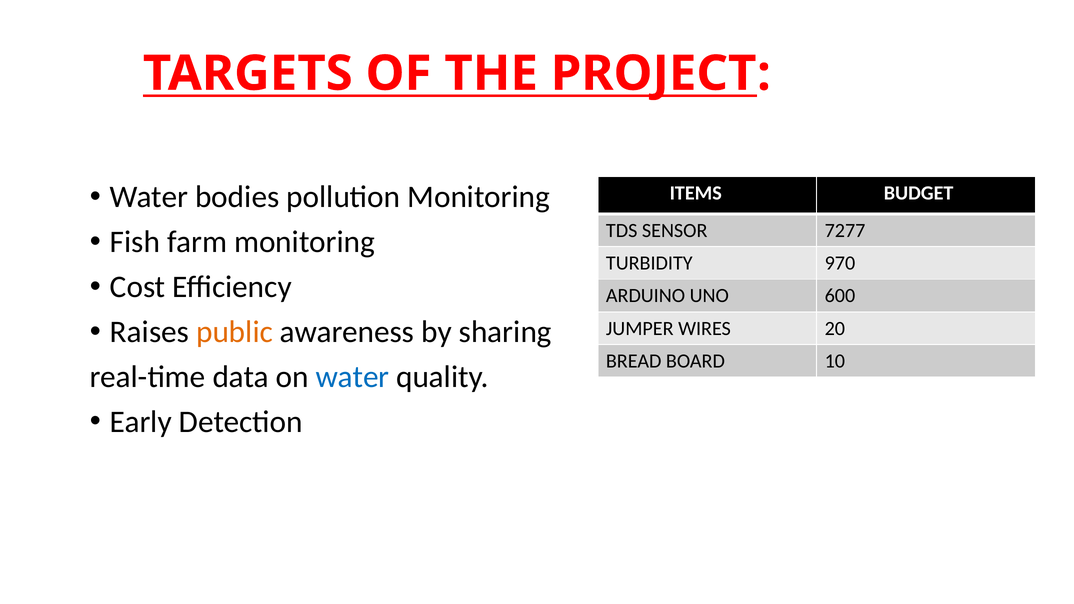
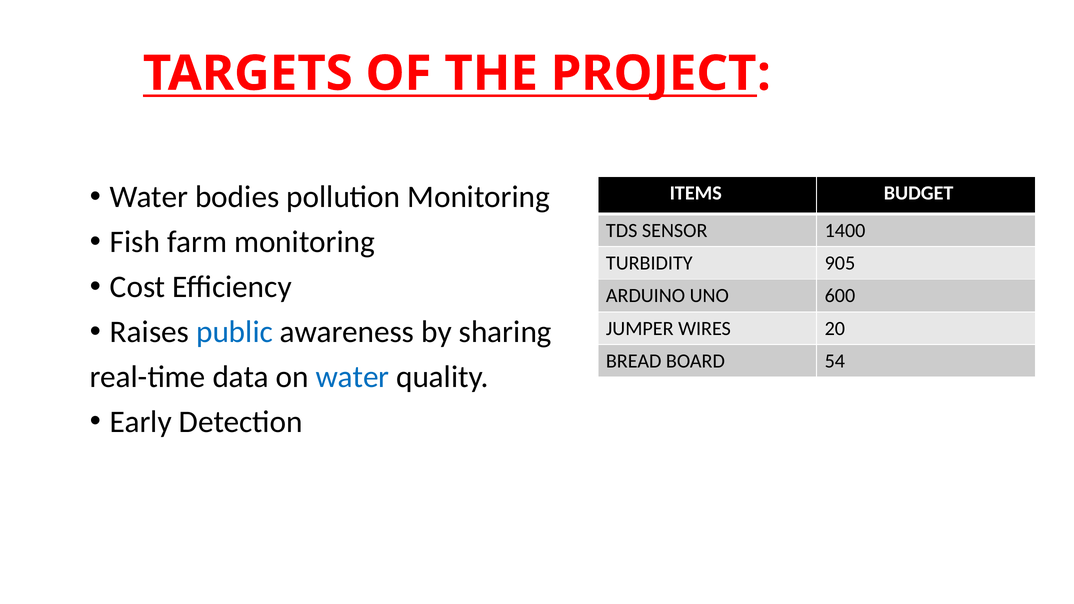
7277: 7277 -> 1400 (845, 231)
970: 970 -> 905 (840, 263)
public colour: orange -> blue (235, 332)
10: 10 -> 54 (835, 361)
